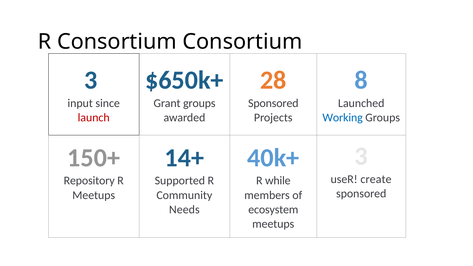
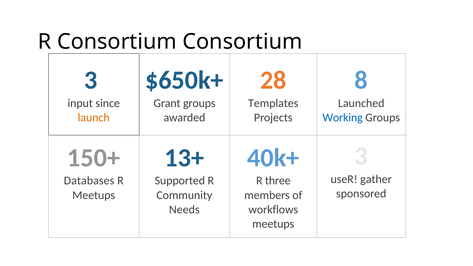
Sponsored: Sponsored -> Templates (273, 103)
launch colour: red -> orange (94, 118)
14+: 14+ -> 13+ (184, 158)
create: create -> gather (376, 179)
Repository: Repository -> Databases (89, 181)
while: while -> three (278, 181)
ecosystem: ecosystem -> workflows (273, 210)
